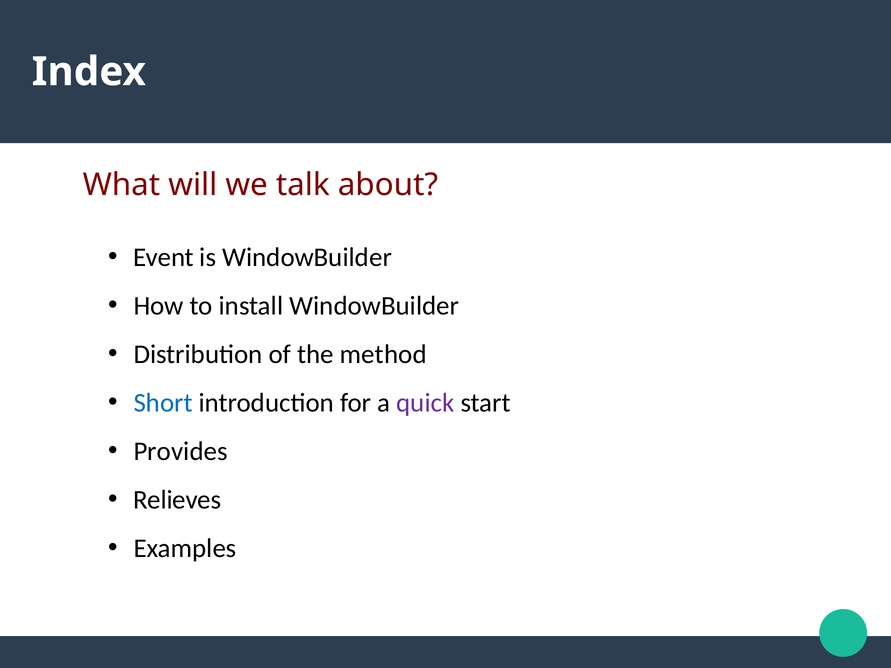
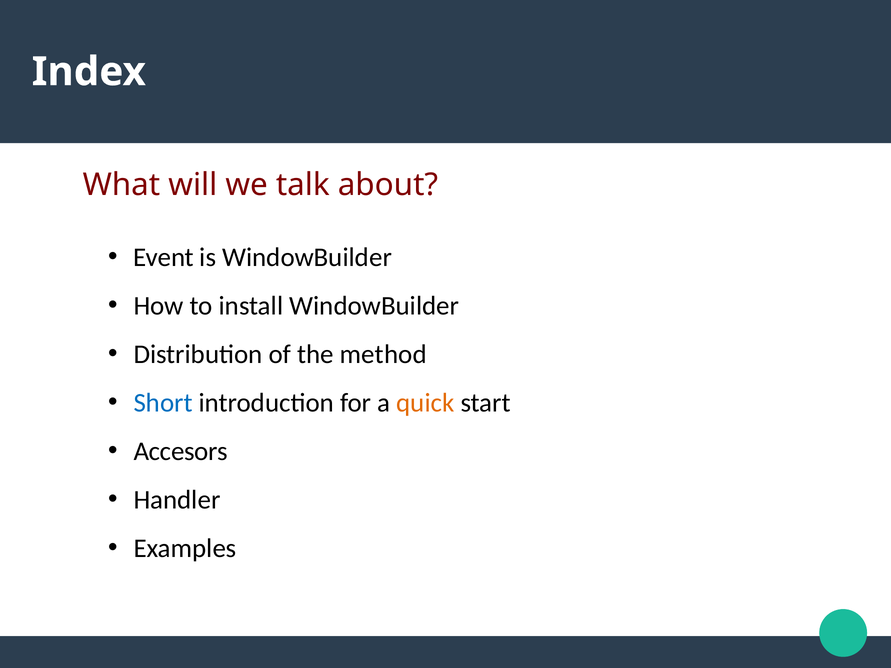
quick colour: purple -> orange (425, 403)
Provides: Provides -> Accesors (181, 451)
Relieves: Relieves -> Handler (177, 500)
